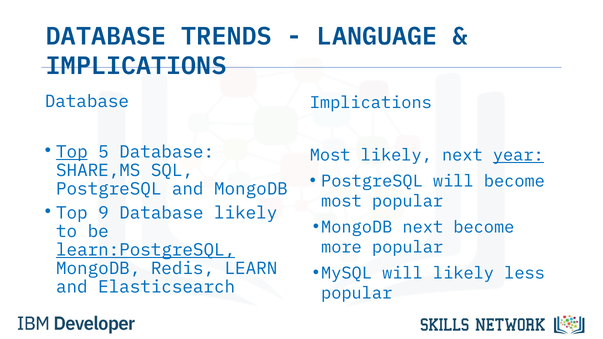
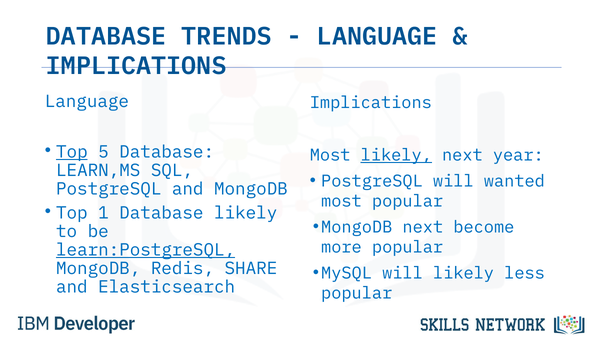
Database: Database -> Language (87, 102)
likely underline: none -> present (396, 155)
year underline: present -> none (518, 155)
SHARE,MS: SHARE,MS -> LEARN,MS (98, 170)
will become: become -> wanted (514, 181)
9: 9 -> 1 (103, 213)
LEARN: LEARN -> SHARE (251, 269)
